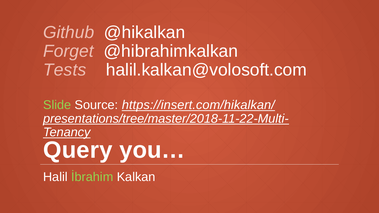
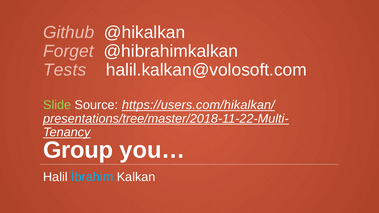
https://insert.com/hikalkan/: https://insert.com/hikalkan/ -> https://users.com/hikalkan/ (198, 105)
Query: Query -> Group (78, 150)
İbrahim colour: light green -> light blue (92, 177)
